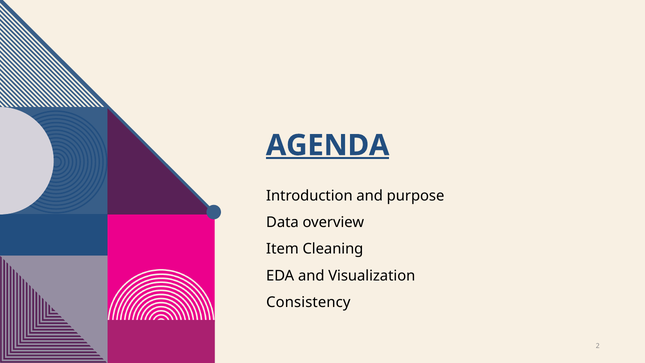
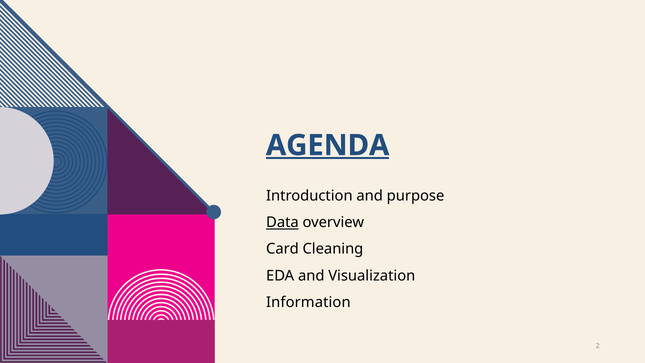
Data underline: none -> present (282, 222)
Item: Item -> Card (282, 249)
Consistency: Consistency -> Information (308, 302)
